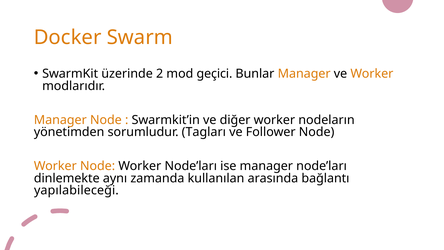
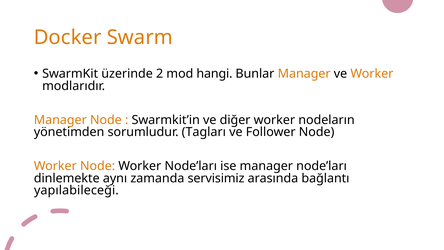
geçici: geçici -> hangi (214, 74)
kullanılan: kullanılan -> servisimiz (216, 178)
